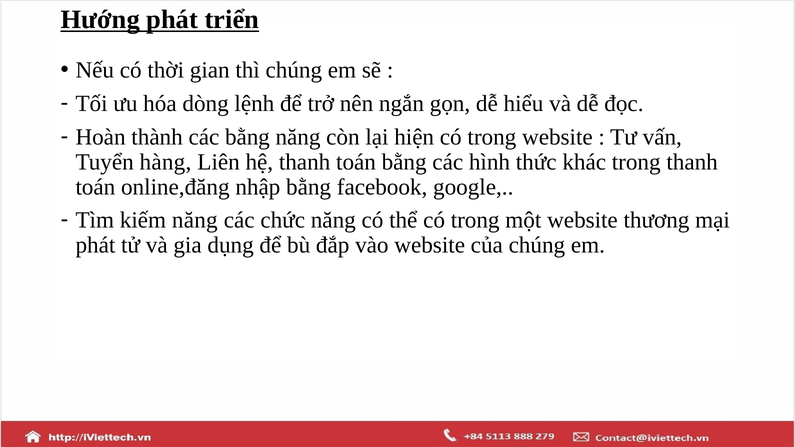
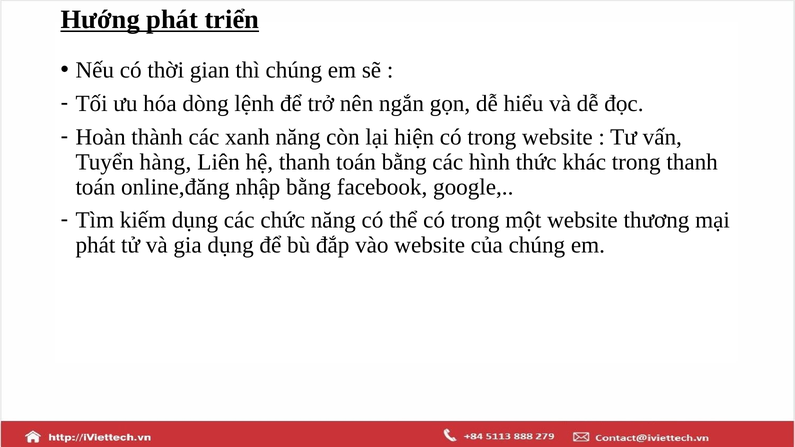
các bằng: bằng -> xanh (247, 137)
kiếm năng: năng -> dụng (195, 220)
